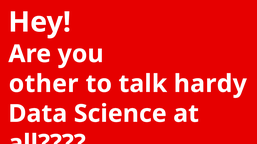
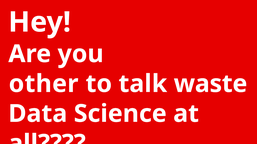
hardy: hardy -> waste (211, 84)
